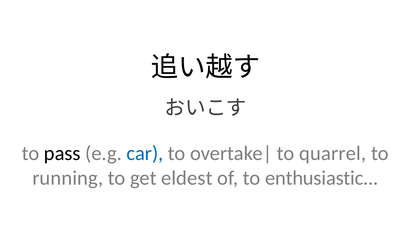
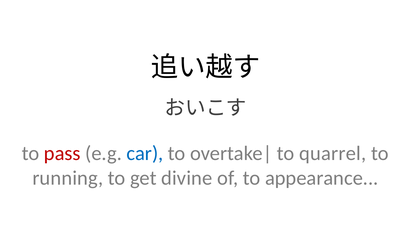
pass colour: black -> red (62, 153)
eldest: eldest -> divine (187, 178)
enthusiastic: enthusiastic -> appearance (322, 178)
